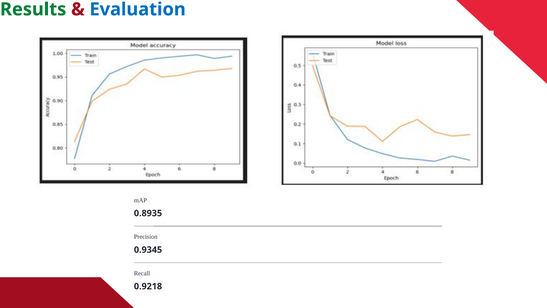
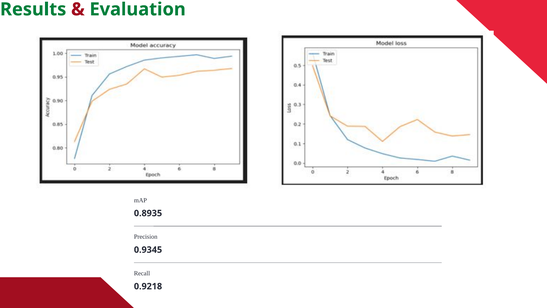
Evaluation colour: blue -> green (138, 9)
